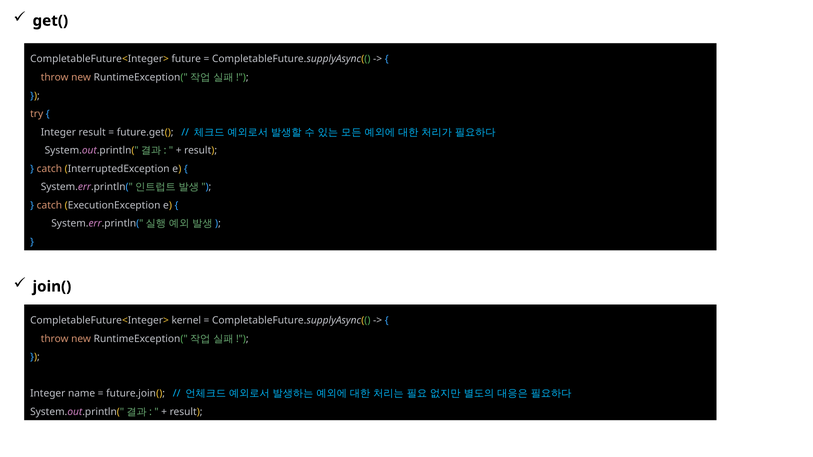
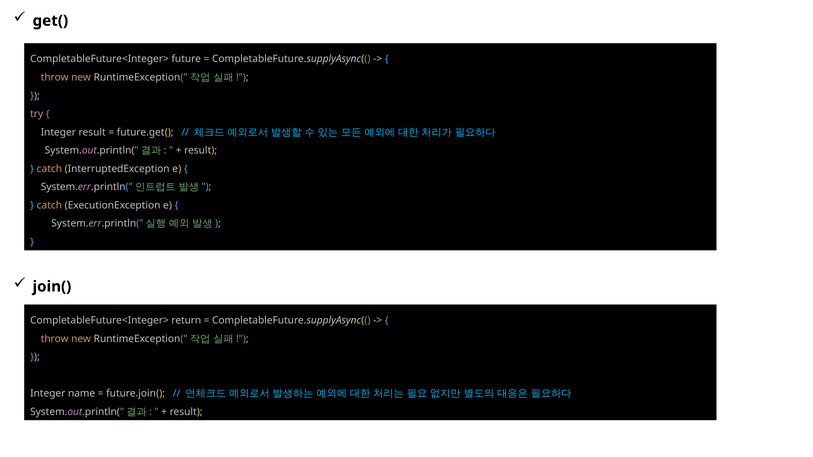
kernel: kernel -> return (186, 321)
